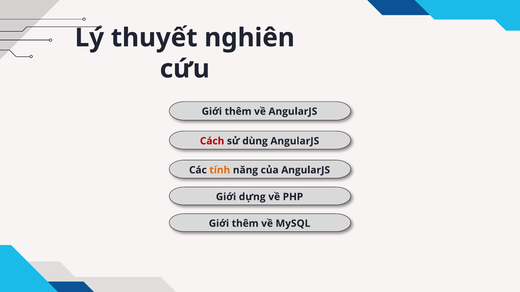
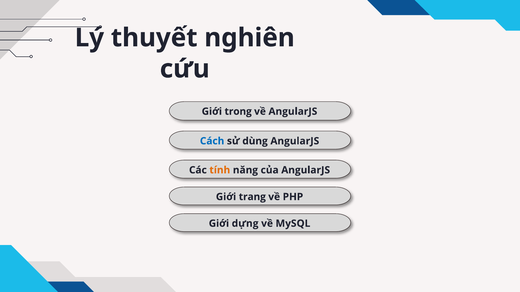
thêm: thêm -> trong (238, 112)
Cách colour: red -> blue (212, 141)
dựng: dựng -> trang (252, 197)
thêm: thêm -> dựng (245, 224)
